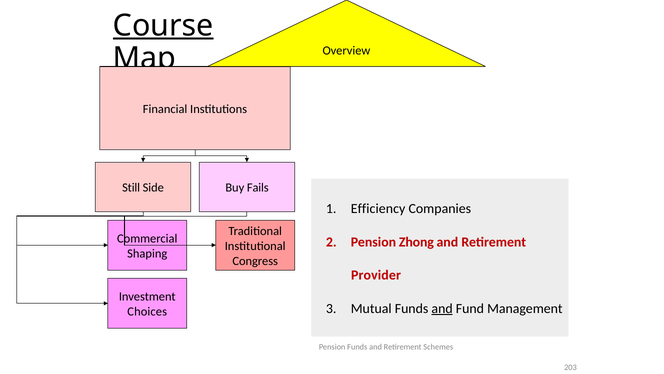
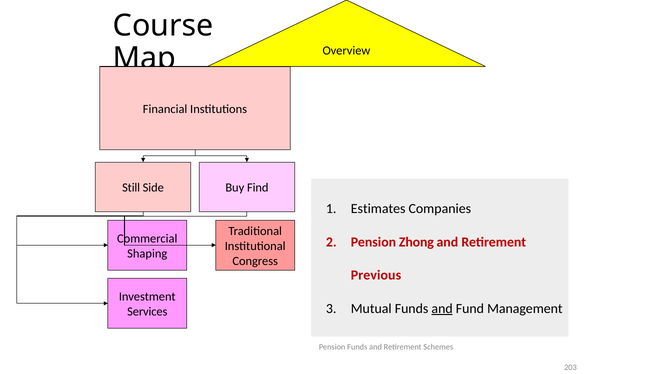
Course underline: present -> none (163, 25)
Fails: Fails -> Find (258, 188)
Efficiency: Efficiency -> Estimates (378, 208)
Provider: Provider -> Previous (376, 275)
Choices: Choices -> Services (147, 311)
